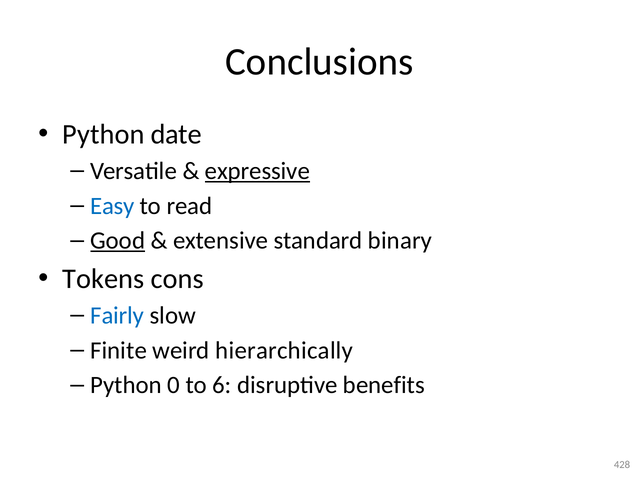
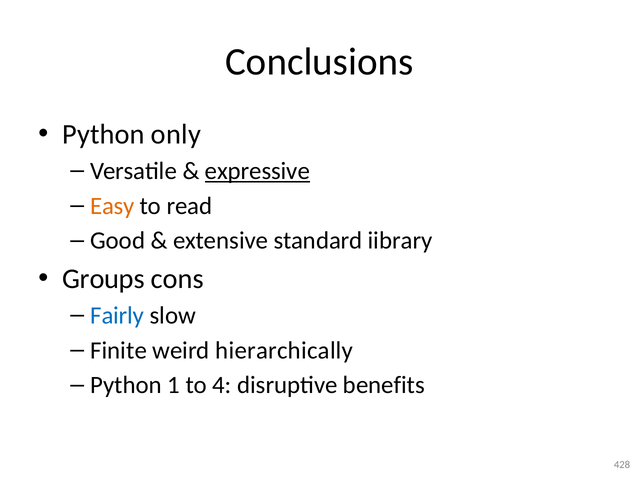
date: date -> only (176, 134)
Easy colour: blue -> orange (112, 206)
Good underline: present -> none (118, 240)
binary: binary -> iibrary (400, 240)
Tokens: Tokens -> Groups (104, 278)
0: 0 -> 1 (174, 385)
6: 6 -> 4 (222, 385)
